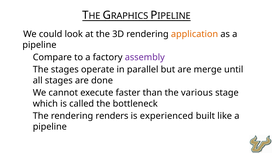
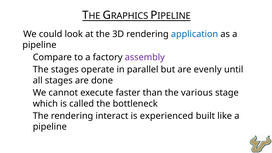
application colour: orange -> blue (195, 34)
merge: merge -> evenly (208, 70)
renders: renders -> interact (112, 116)
